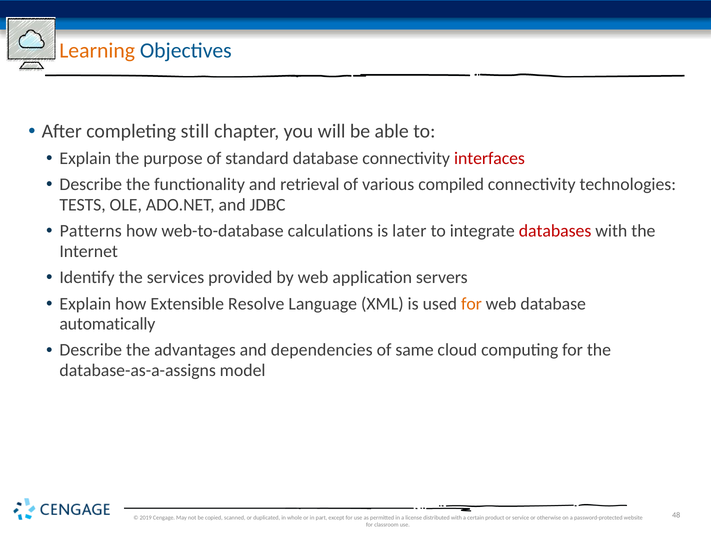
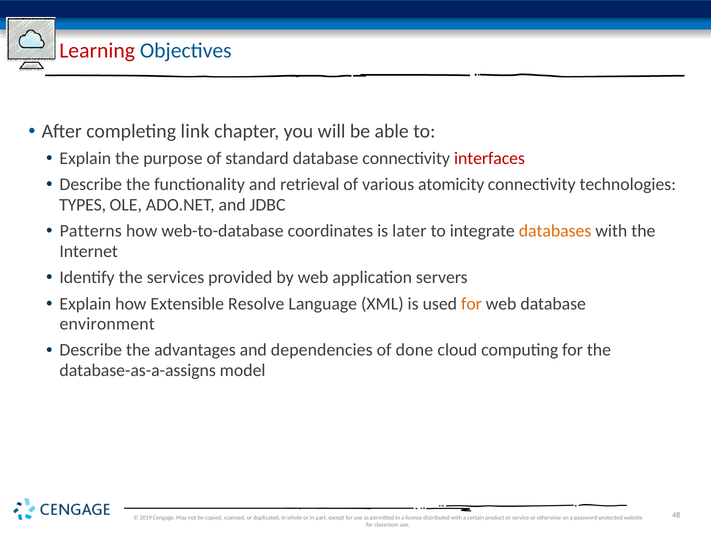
Learning colour: orange -> red (97, 51)
still: still -> link (195, 131)
compiled: compiled -> atomicity (451, 185)
TESTS: TESTS -> TYPES (83, 205)
calculations: calculations -> coordinates (330, 231)
databases colour: red -> orange (555, 231)
automatically: automatically -> environment (107, 324)
same: same -> done (414, 350)
